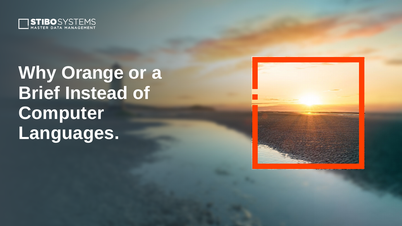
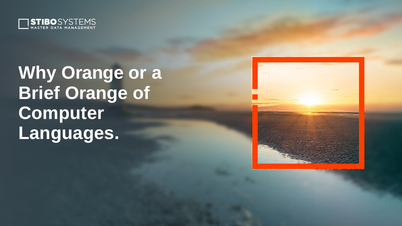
Brief Instead: Instead -> Orange (96, 93)
